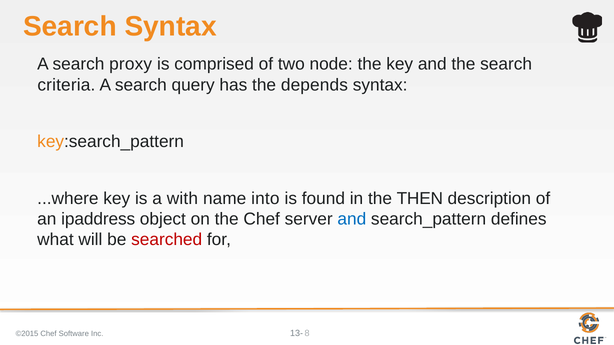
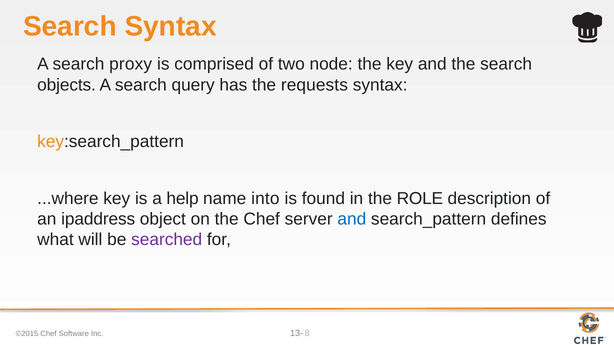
criteria: criteria -> objects (67, 85)
depends: depends -> requests (314, 85)
with: with -> help (183, 199)
THEN: THEN -> ROLE (420, 199)
searched colour: red -> purple (167, 240)
